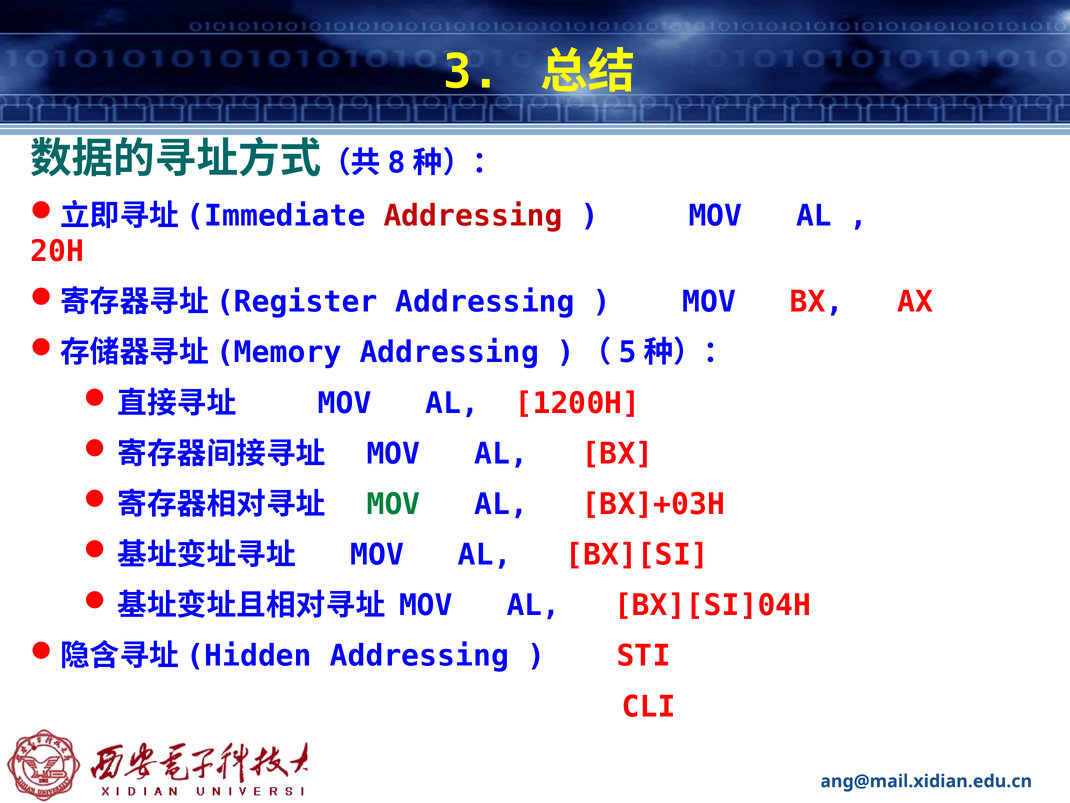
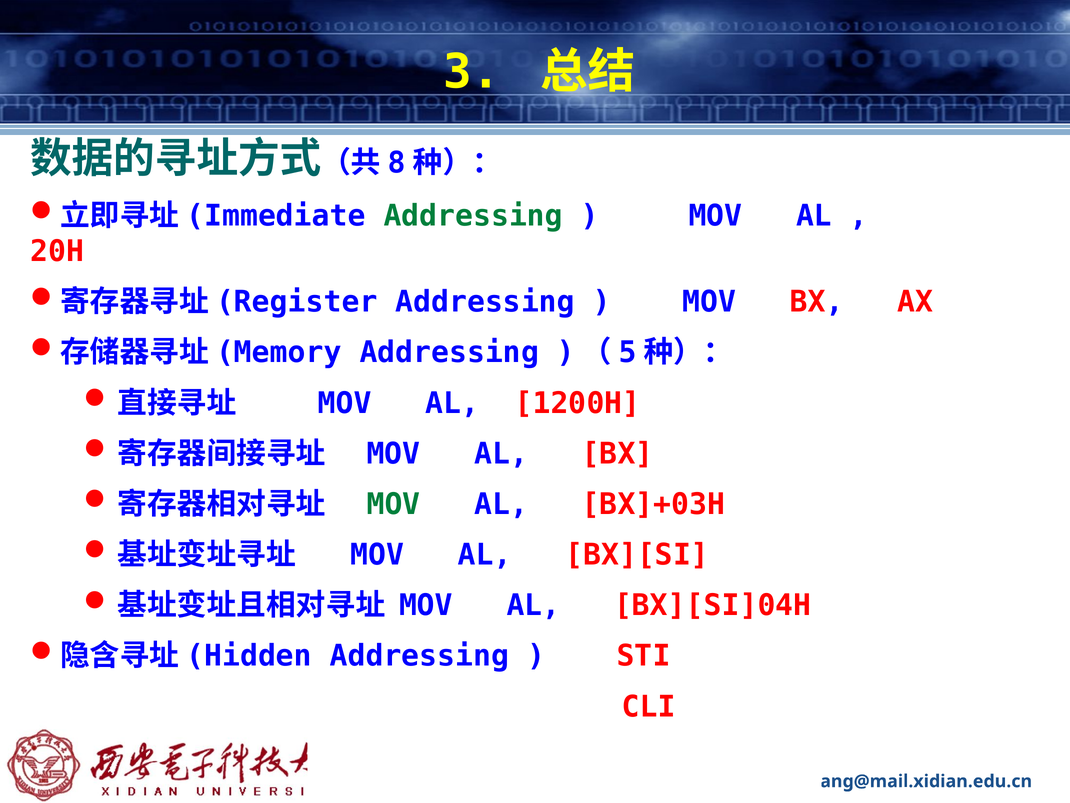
Addressing colour: red -> green (473, 216)
